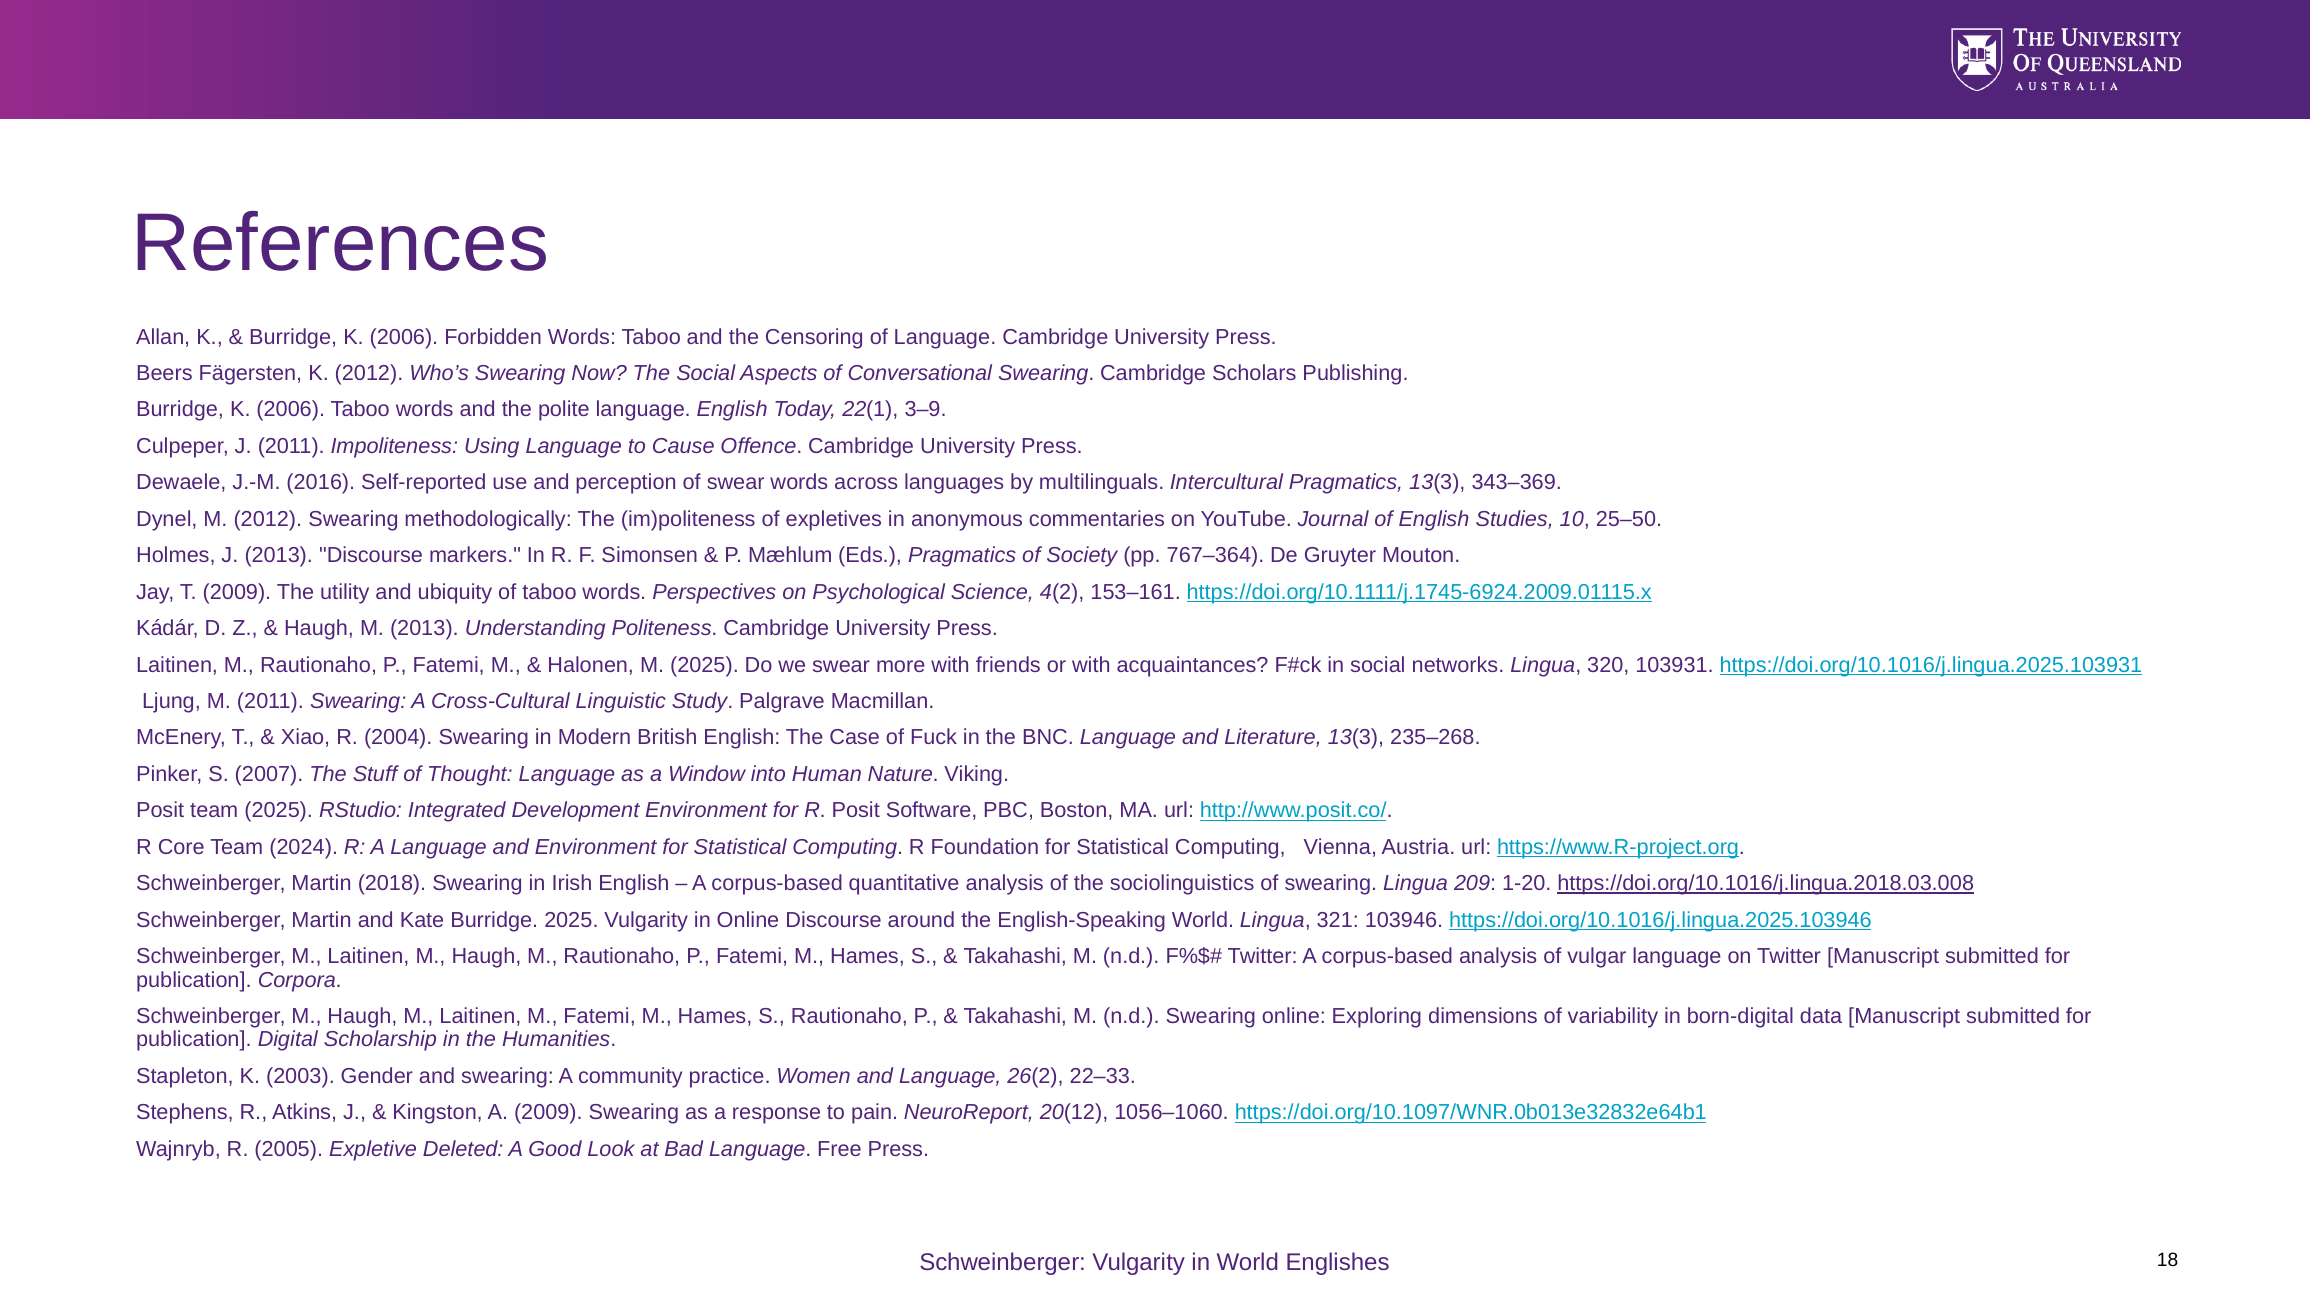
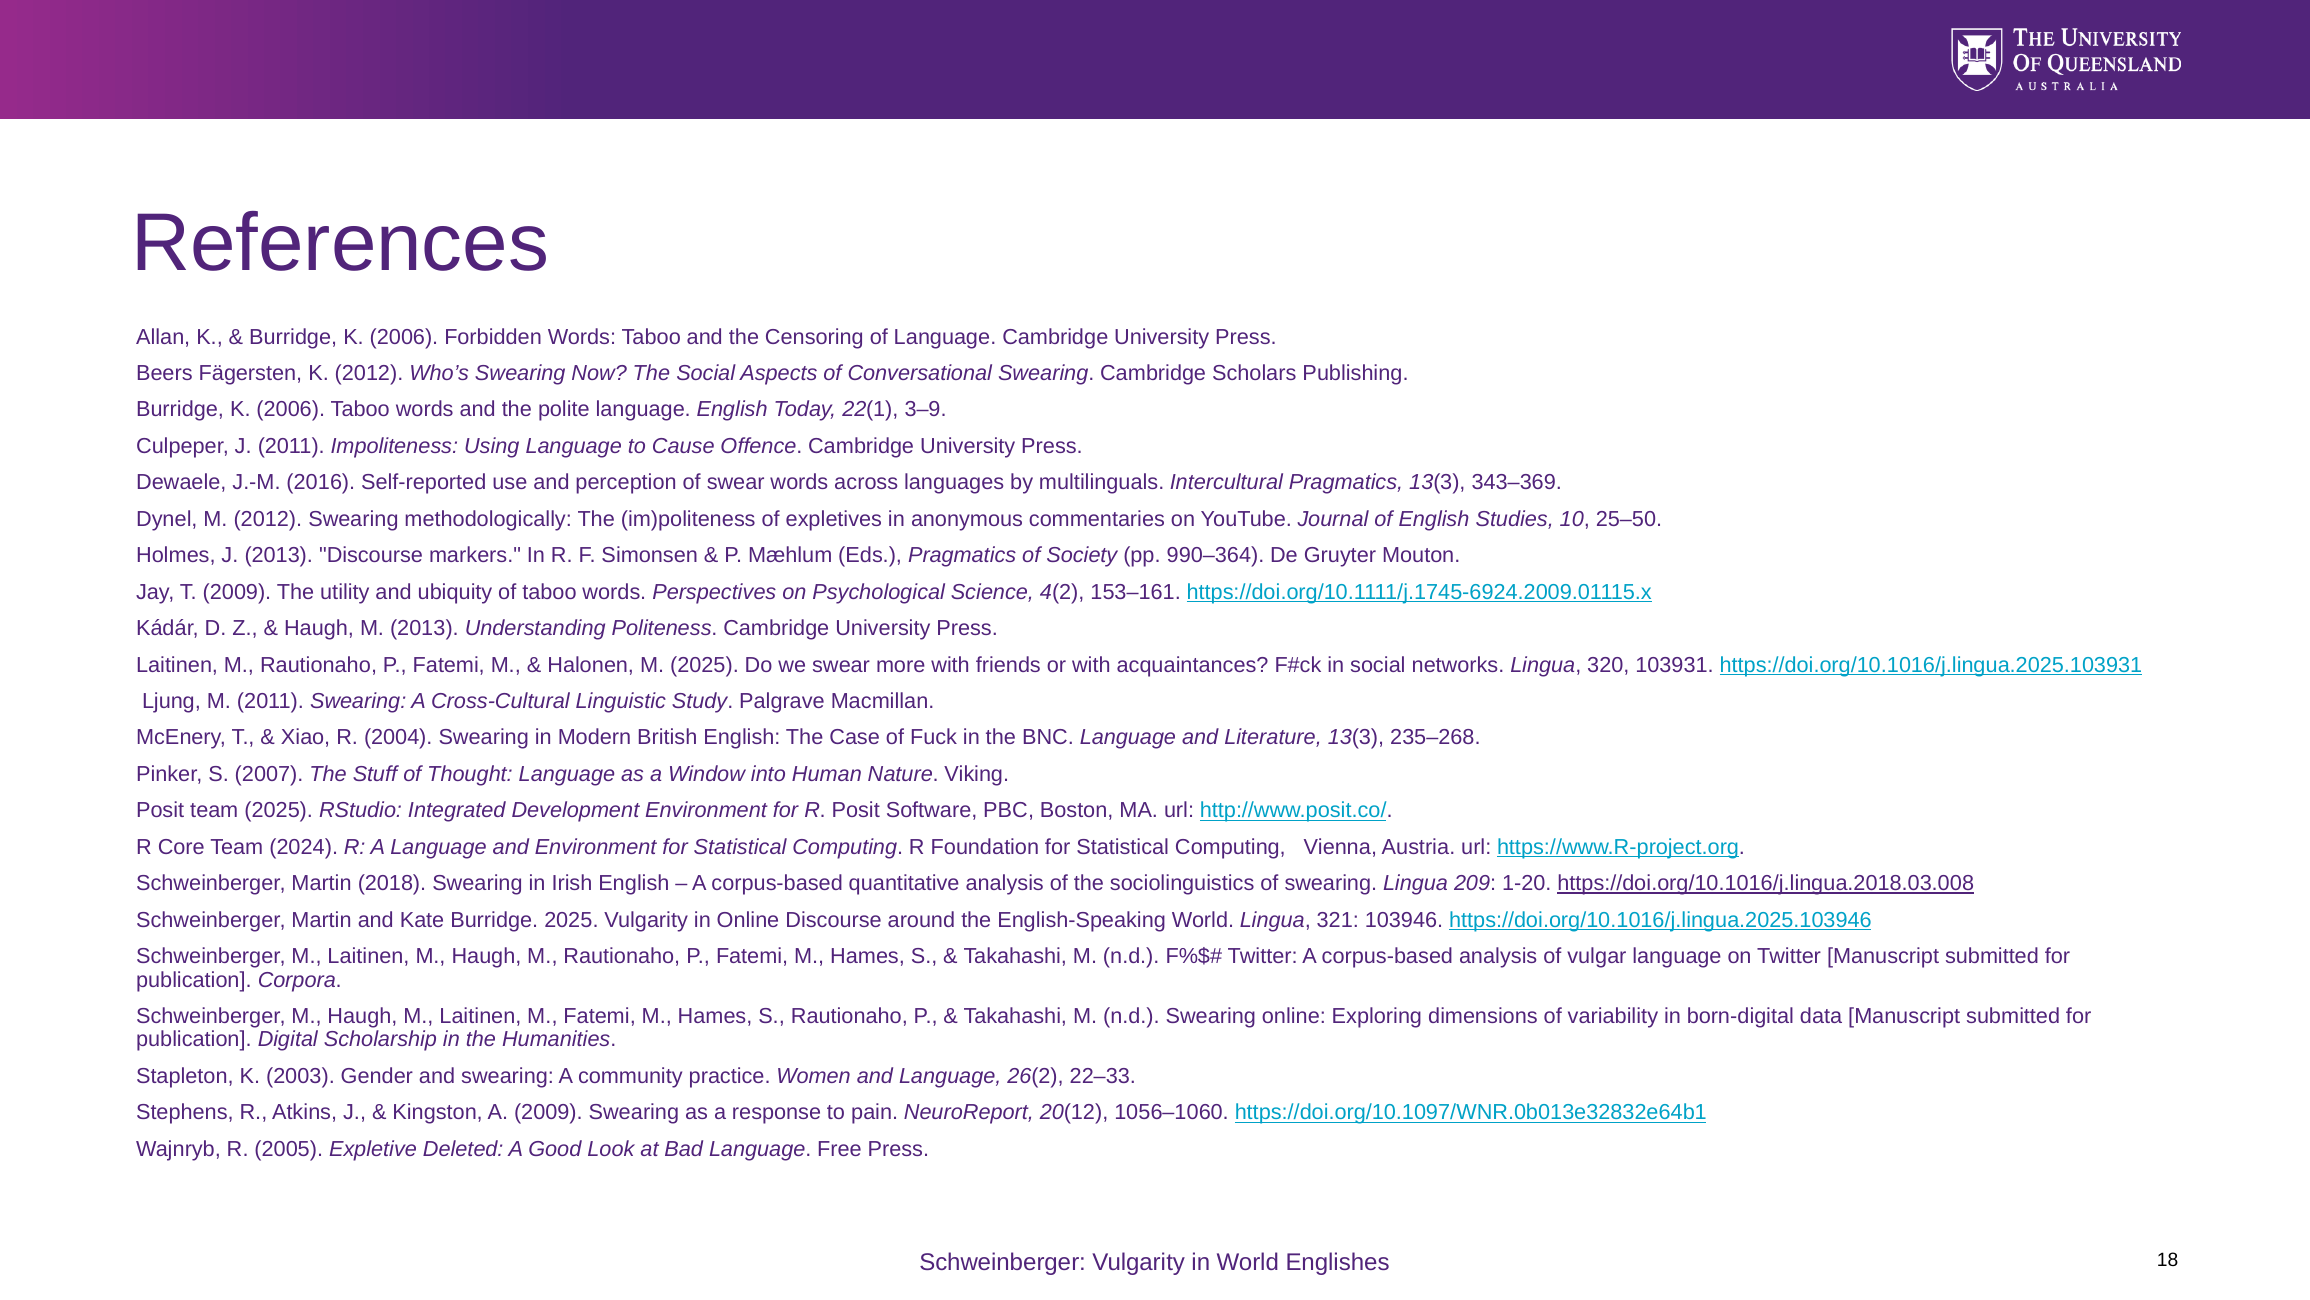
767–364: 767–364 -> 990–364 (1216, 555)
